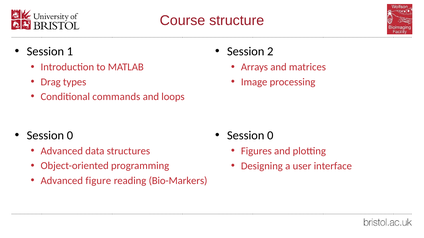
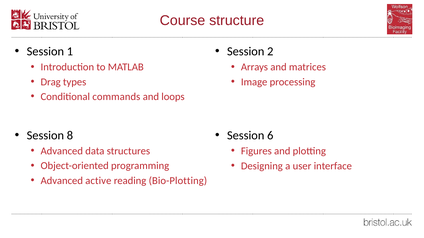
0: 0 -> 8 (70, 136)
0: 0 -> 6 (270, 136)
figure: figure -> active (98, 181)
Bio-Markers: Bio-Markers -> Bio-Plotting (178, 181)
